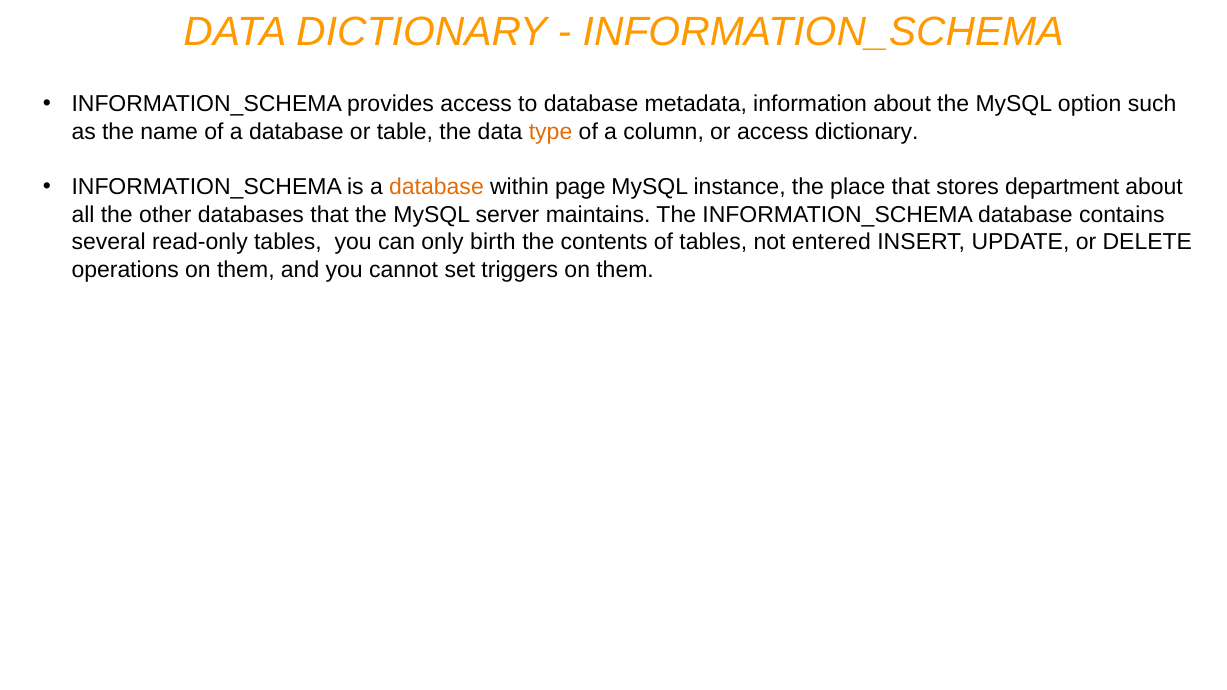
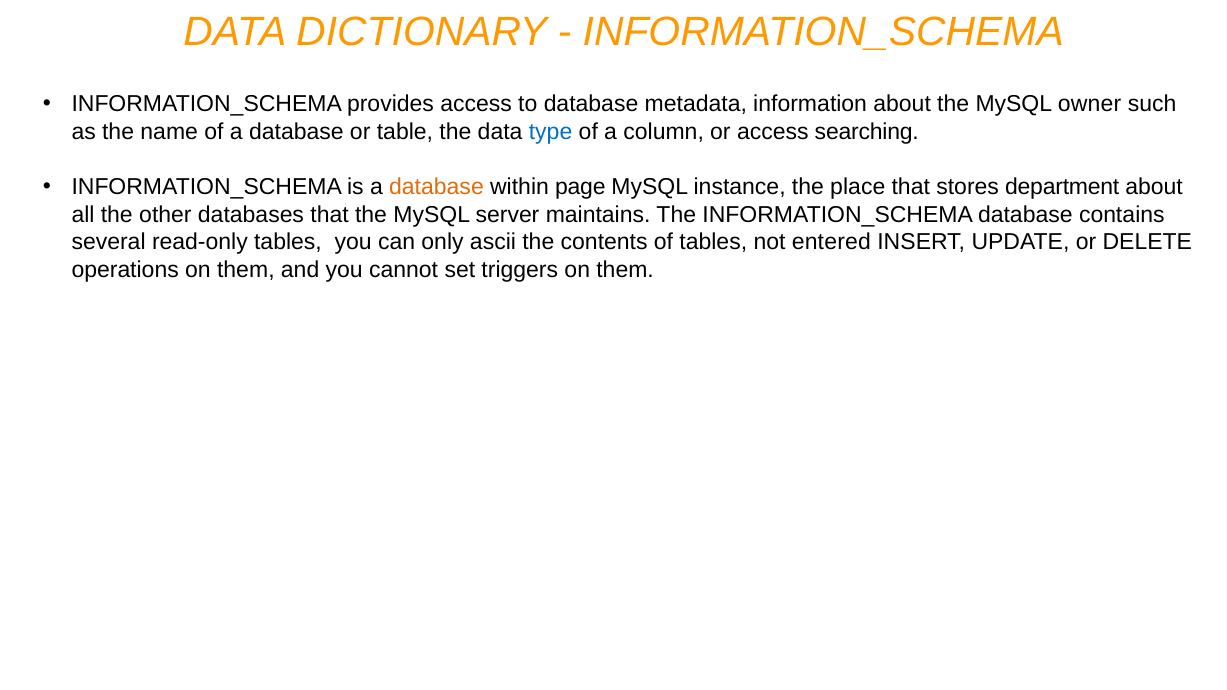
option: option -> owner (1090, 104)
type colour: orange -> blue (551, 132)
access dictionary: dictionary -> searching (867, 132)
birth: birth -> ascii (493, 242)
